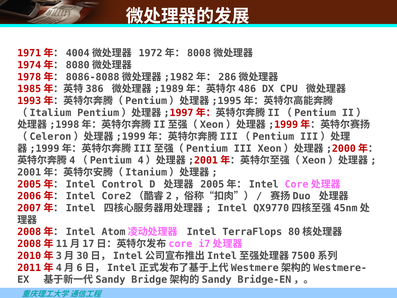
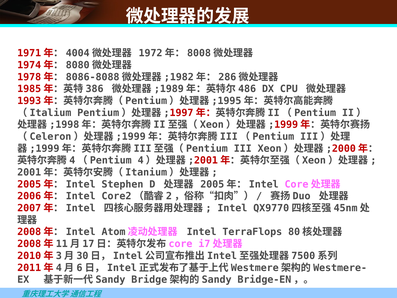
Control: Control -> Stephen (122, 184)
